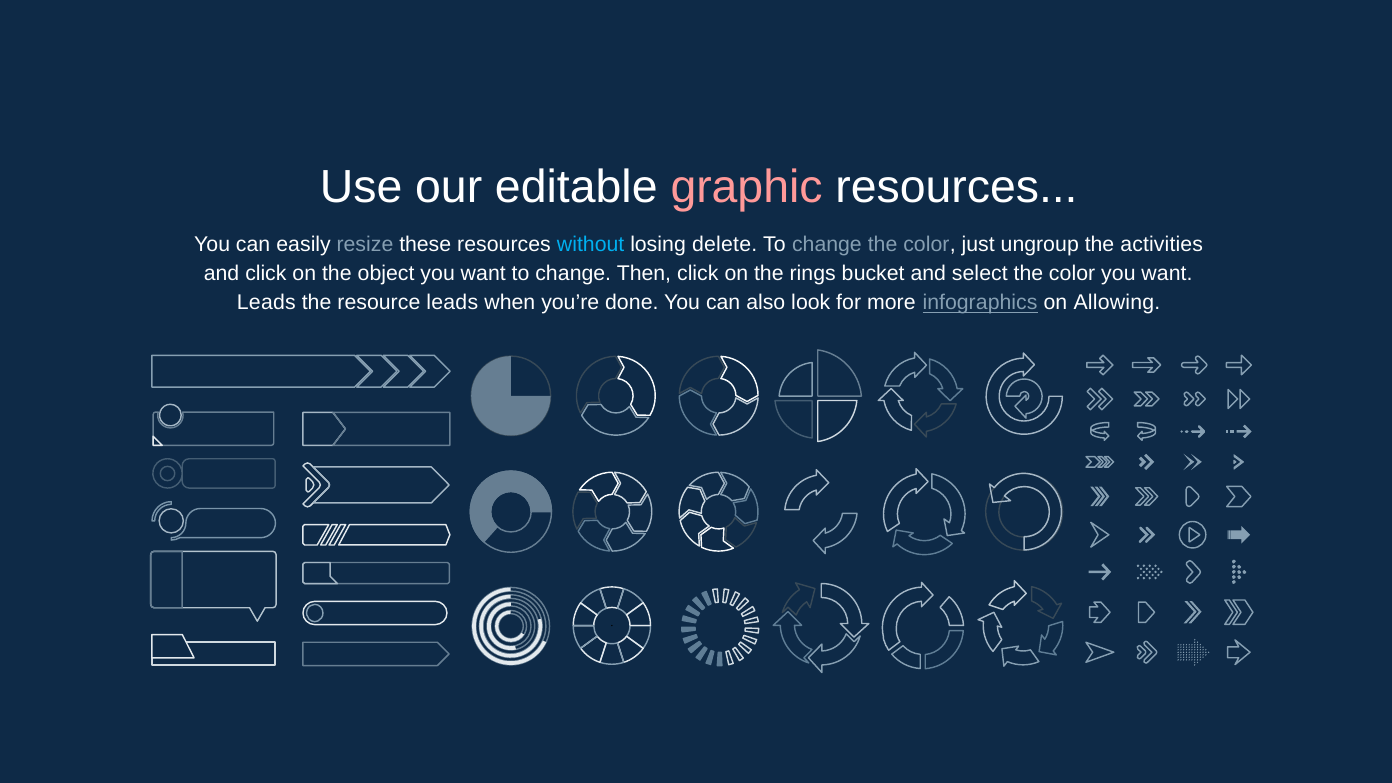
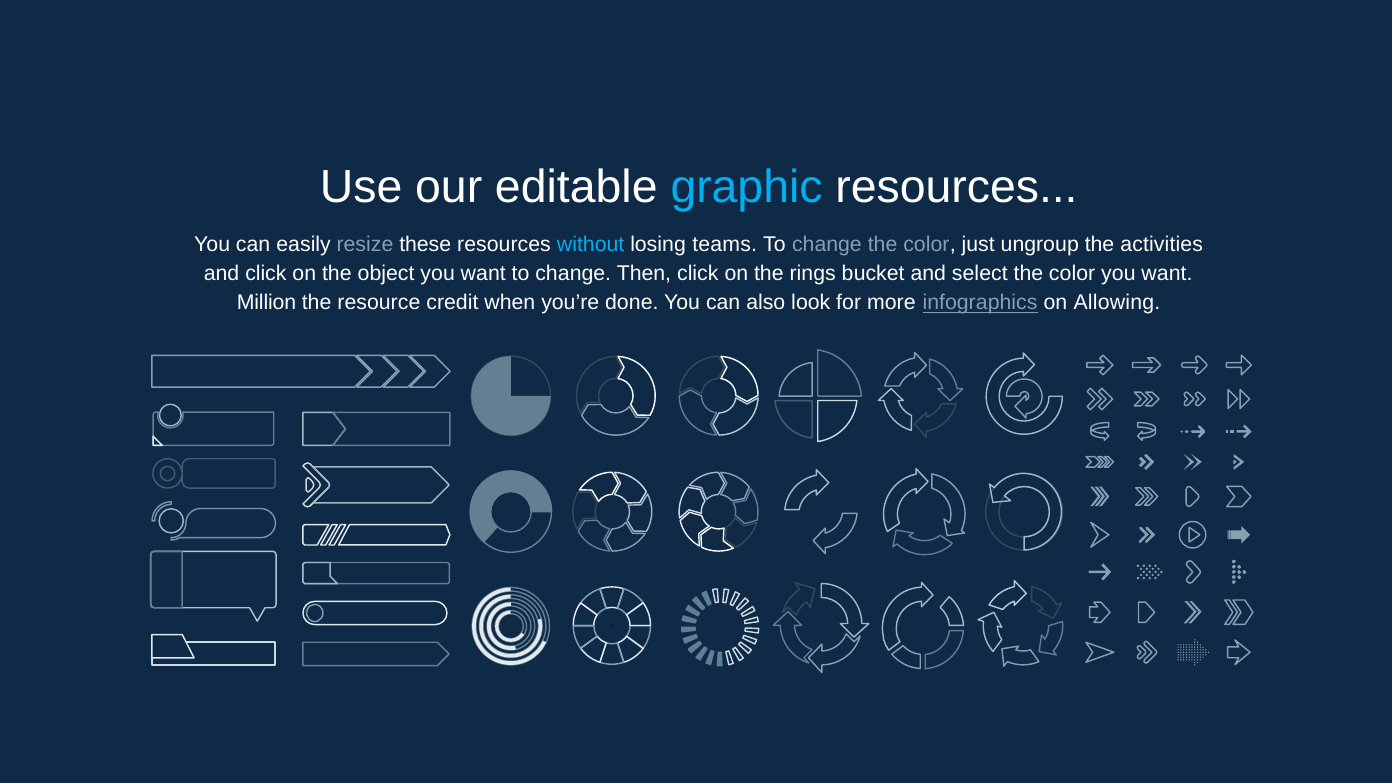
graphic colour: pink -> light blue (747, 187)
delete: delete -> teams (725, 244)
Leads: Leads -> Million (267, 303)
resource leads: leads -> credit (452, 303)
